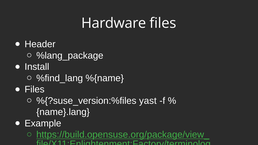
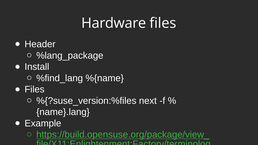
yast: yast -> next (148, 101)
